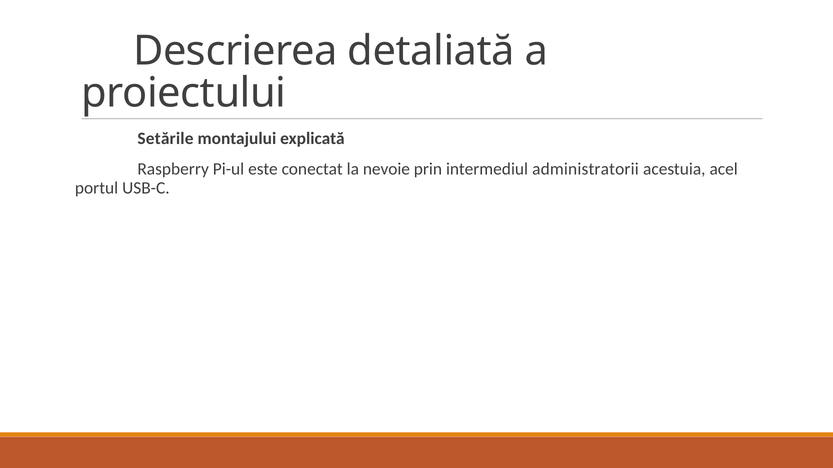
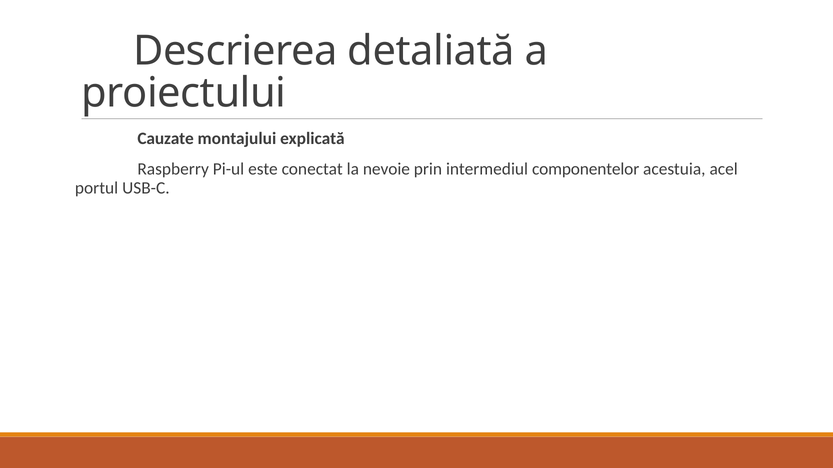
Setările: Setările -> Cauzate (166, 139)
administratorii: administratorii -> componentelor (586, 169)
